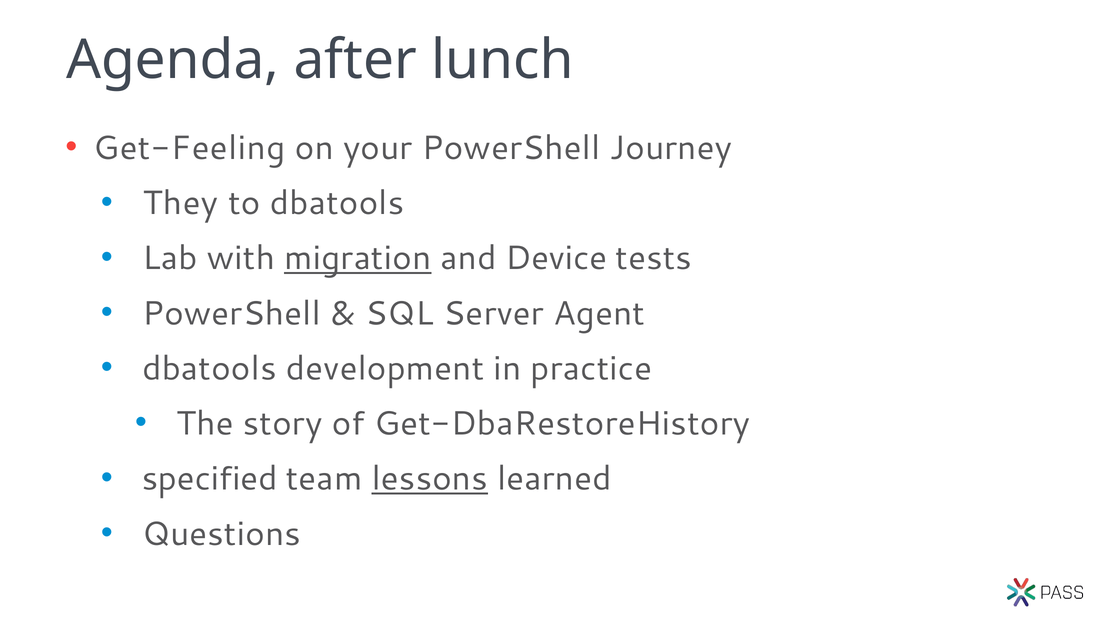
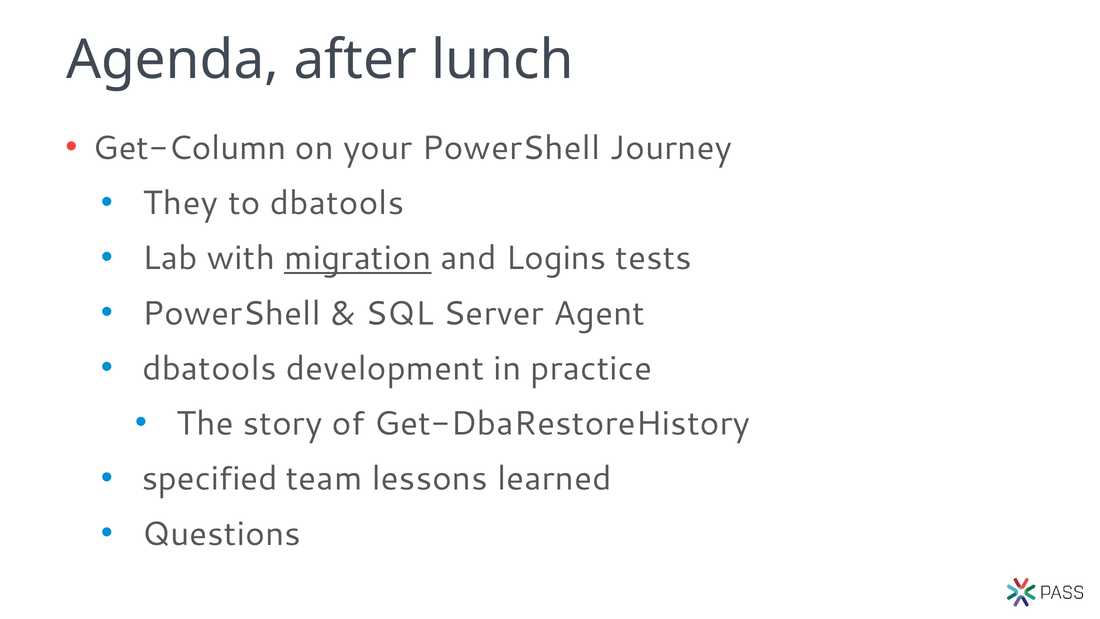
Get-Feeling: Get-Feeling -> Get-Column (190, 148)
Device: Device -> Logins (556, 258)
lessons underline: present -> none (430, 479)
